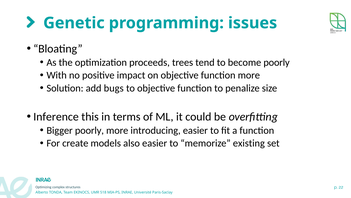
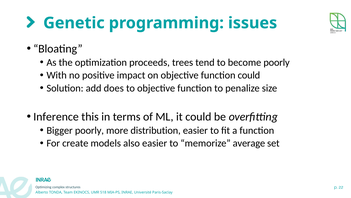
function more: more -> could (249, 75)
bugs: bugs -> does (114, 88)
introducing: introducing -> distribution (156, 130)
existing: existing -> average (249, 143)
